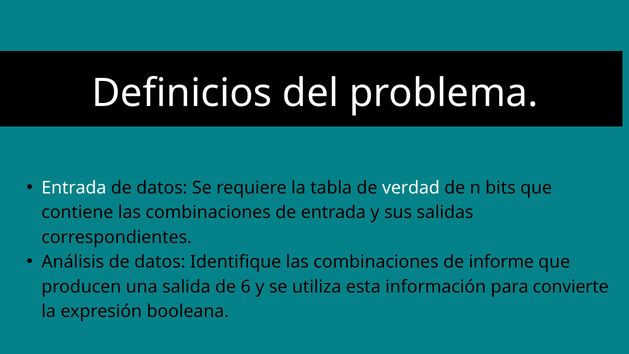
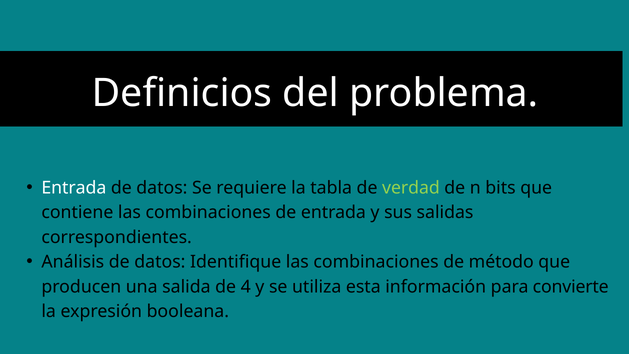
verdad colour: white -> light green (411, 188)
informe: informe -> método (501, 262)
6: 6 -> 4 (246, 287)
